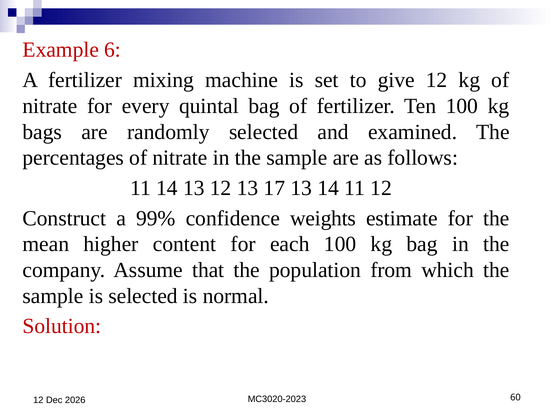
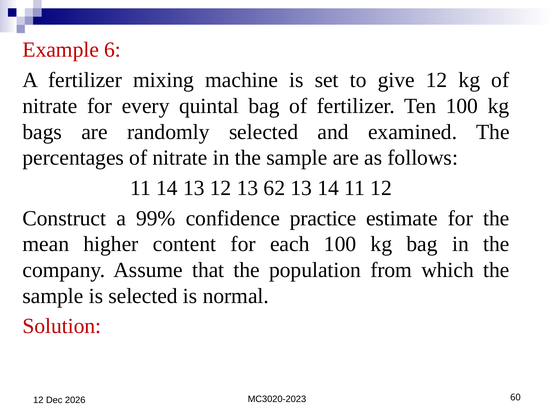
17: 17 -> 62 (274, 188)
weights: weights -> practice (323, 218)
